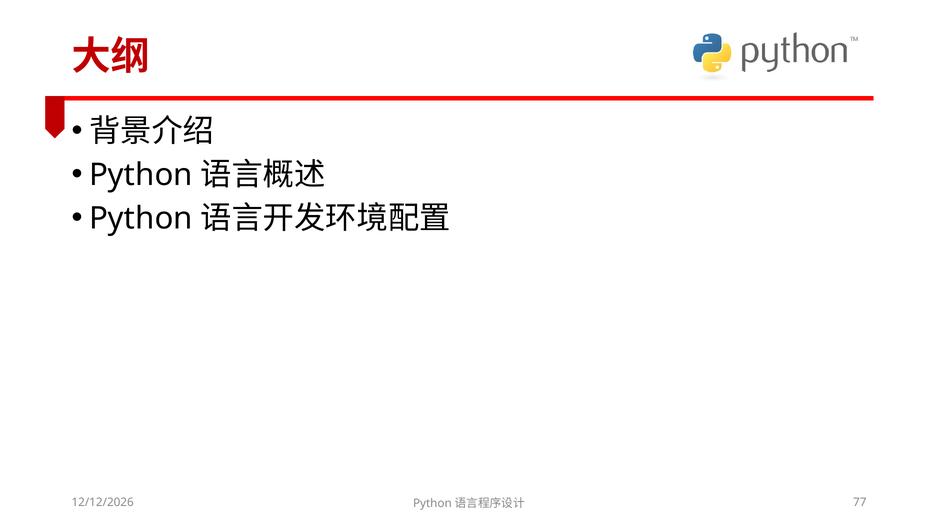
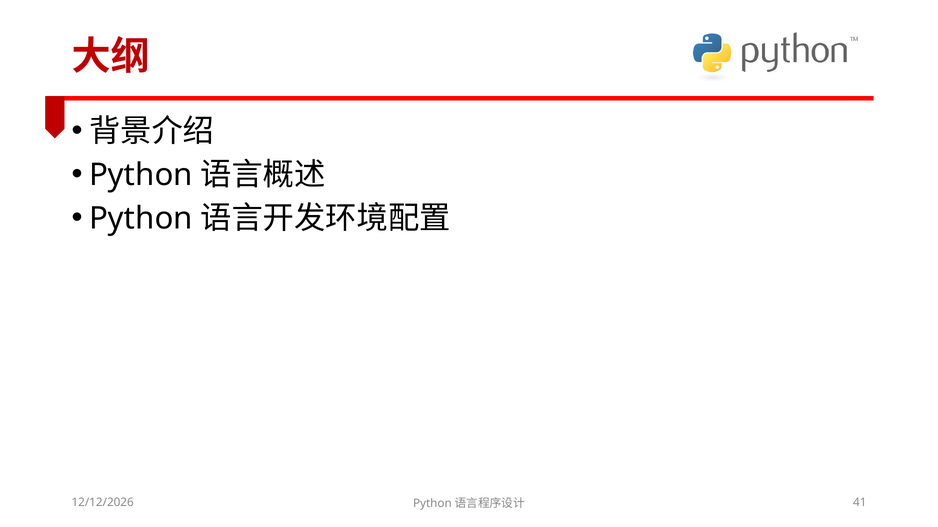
77: 77 -> 41 (860, 503)
